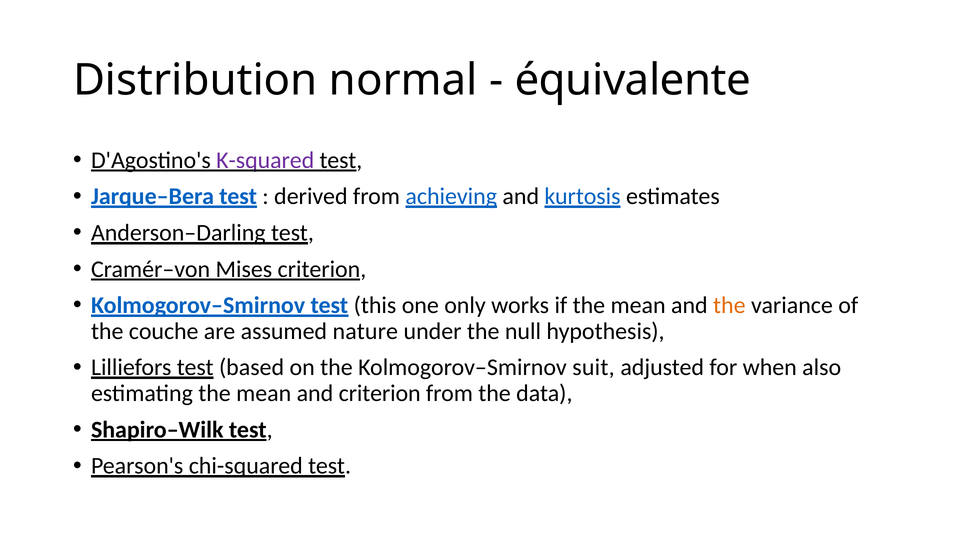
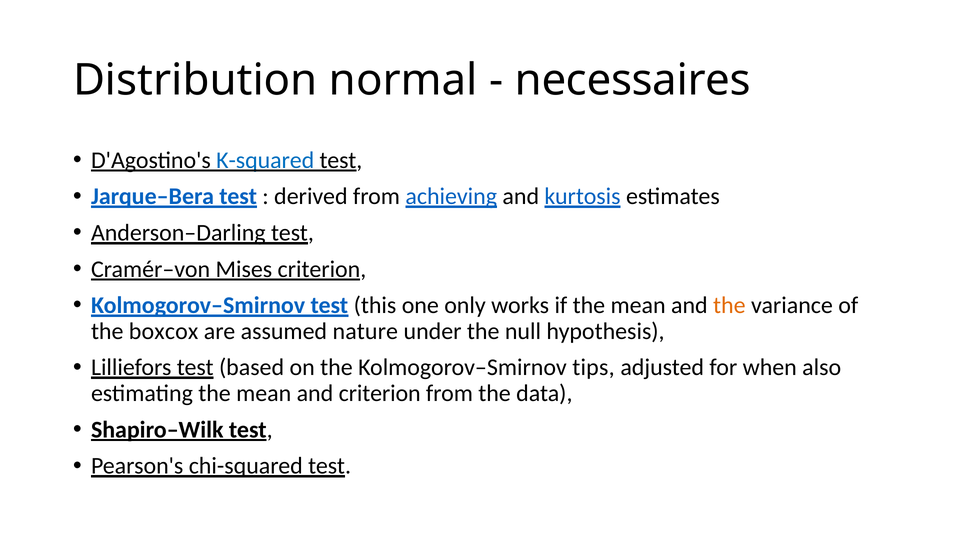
équivalente: équivalente -> necessaires (633, 80)
K-squared colour: purple -> blue (265, 160)
couche: couche -> boxcox (164, 331)
suit: suit -> tips (593, 367)
